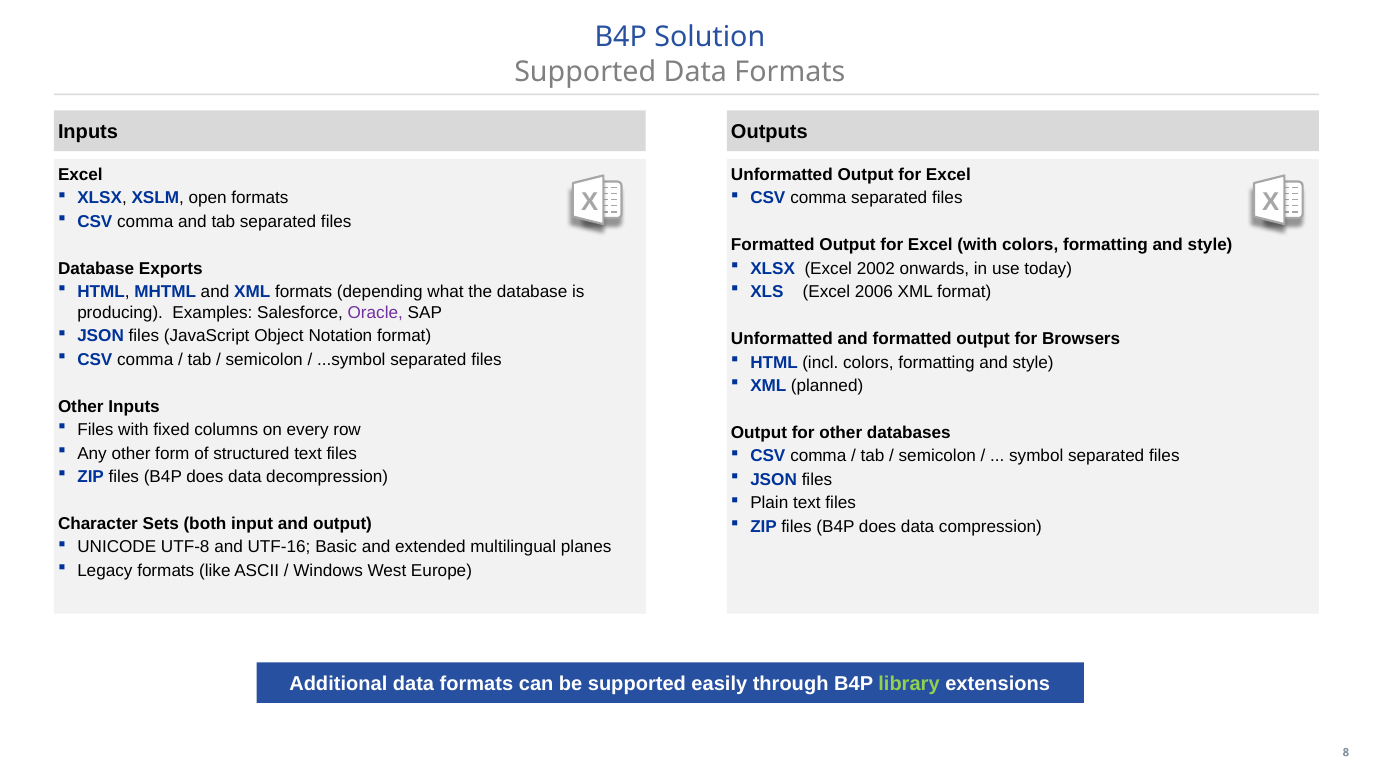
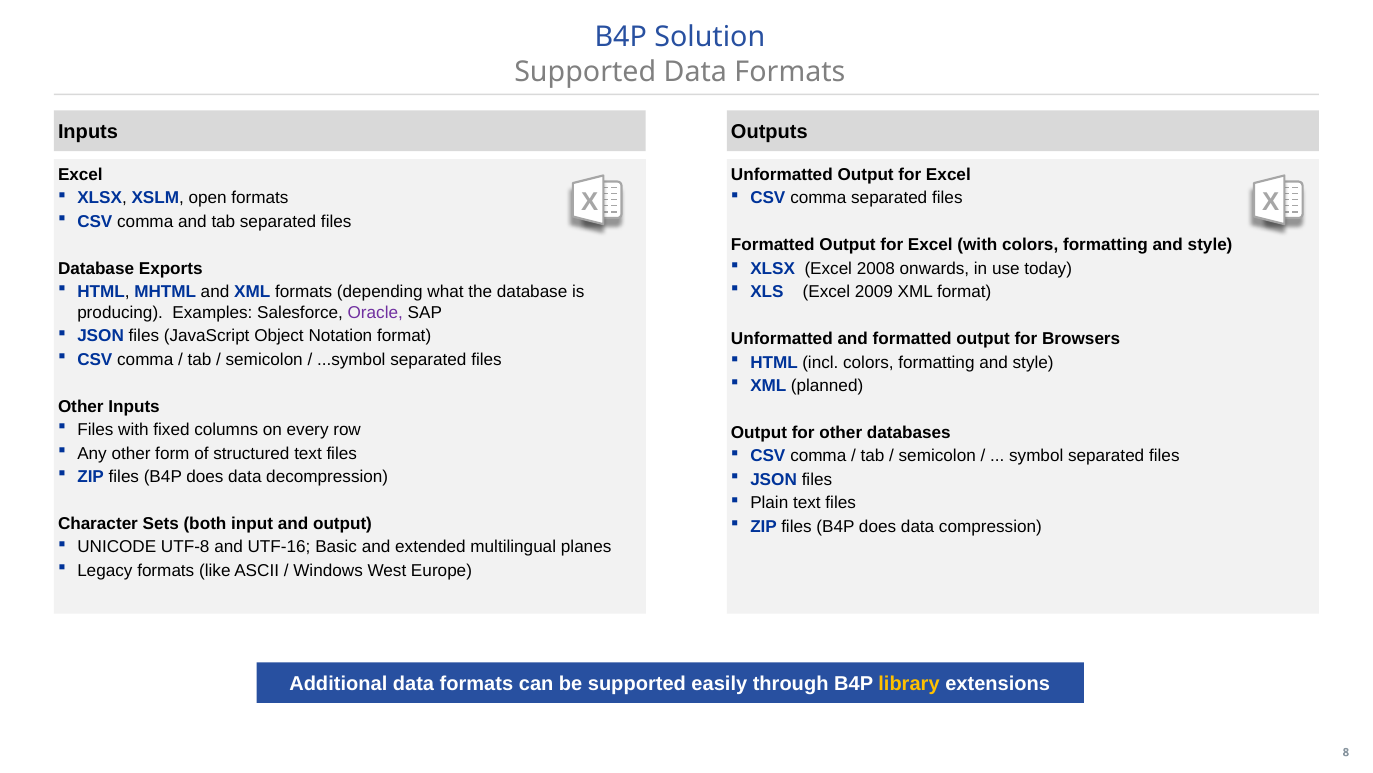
2002: 2002 -> 2008 (876, 268)
2006: 2006 -> 2009 (874, 292)
library colour: light green -> yellow (909, 683)
